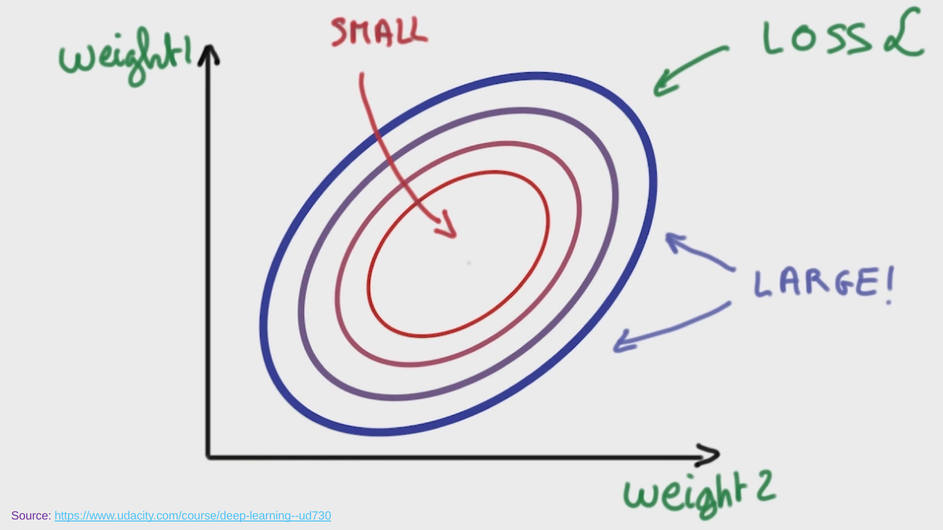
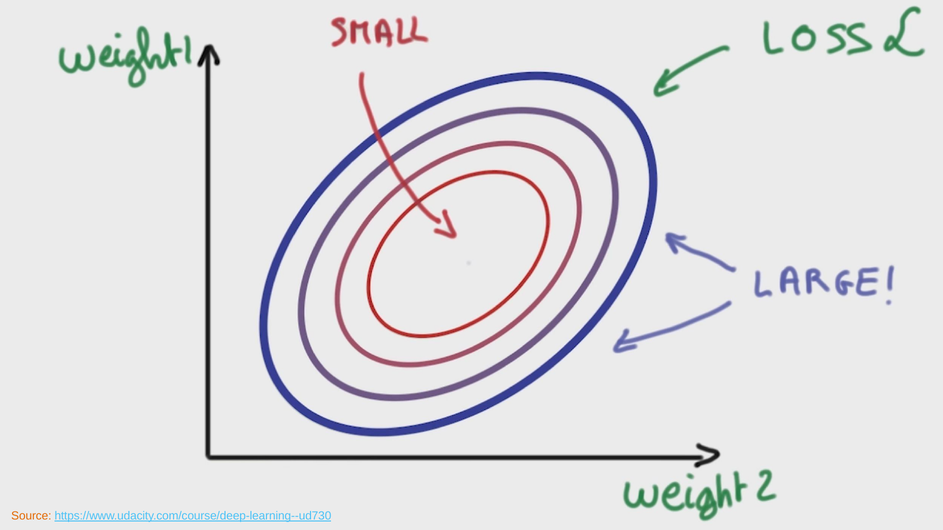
Source colour: purple -> orange (31, 516)
